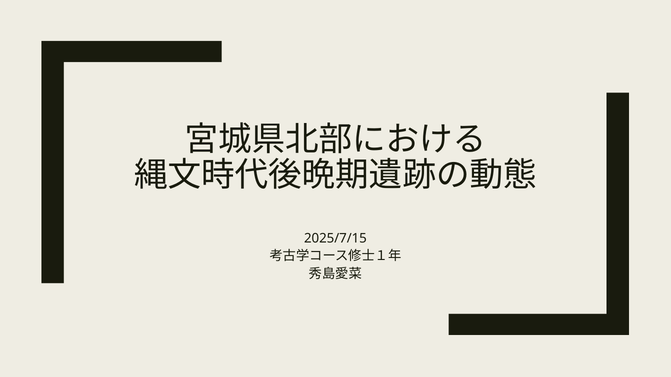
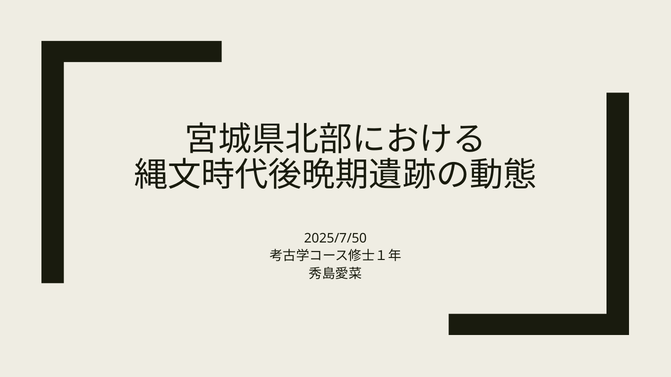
2025/7/15: 2025/7/15 -> 2025/7/50 (335, 239)
